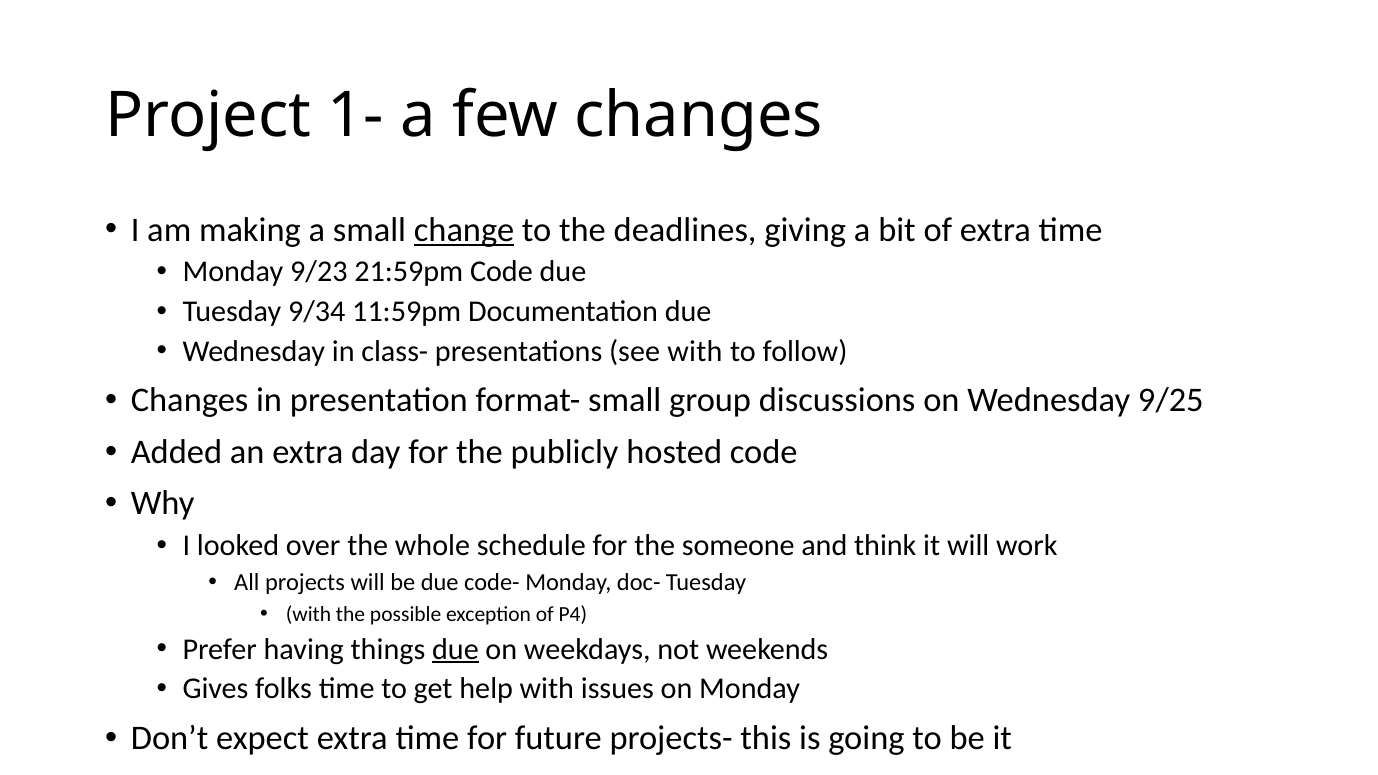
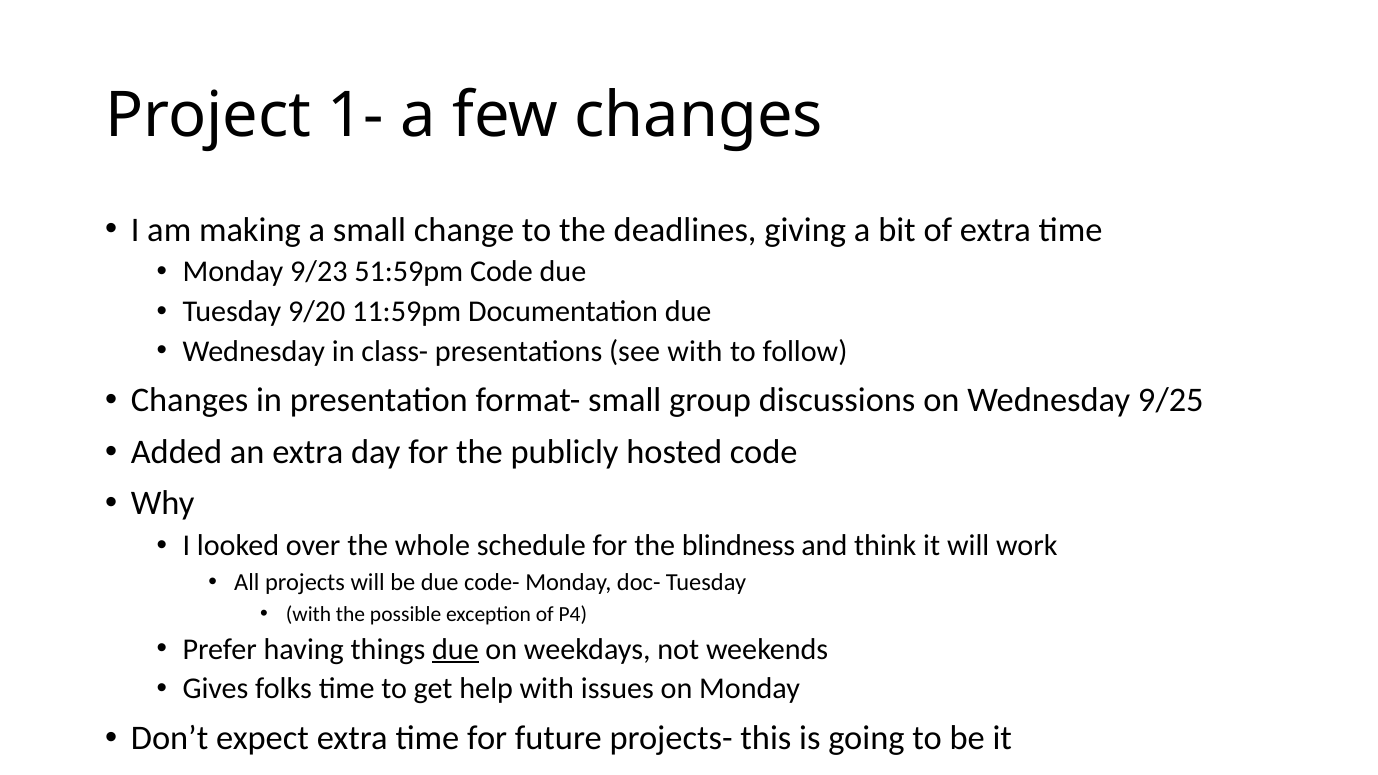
change underline: present -> none (464, 230)
21:59pm: 21:59pm -> 51:59pm (409, 272)
9/34: 9/34 -> 9/20 (317, 312)
someone: someone -> blindness (738, 546)
